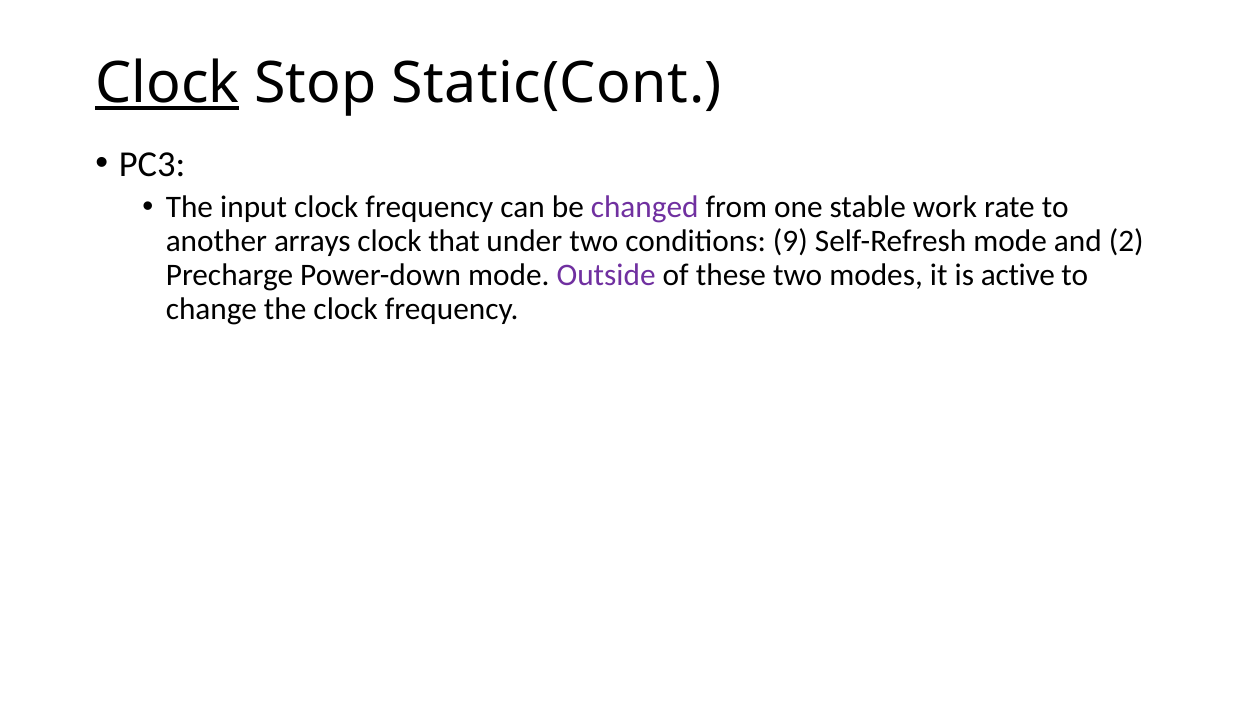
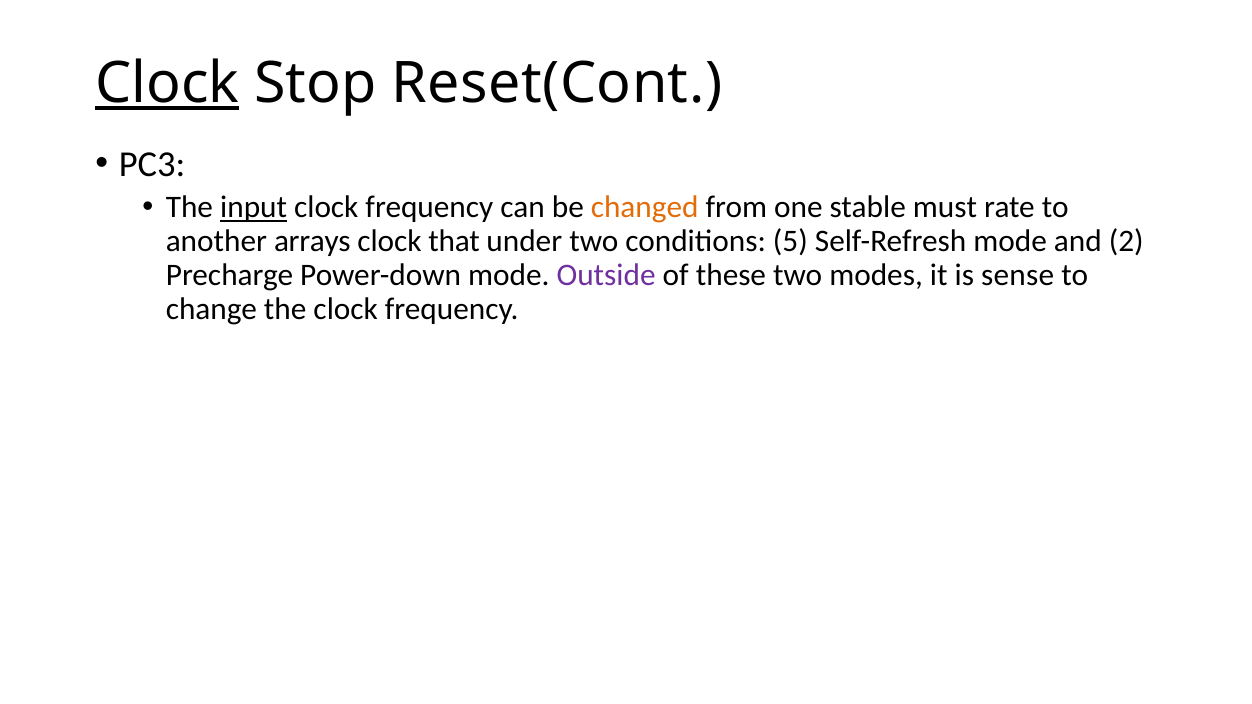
Static(Cont: Static(Cont -> Reset(Cont (557, 83)
input underline: none -> present (254, 208)
changed colour: purple -> orange (645, 208)
work: work -> must (945, 208)
9: 9 -> 5 (790, 241)
active: active -> sense (1018, 275)
